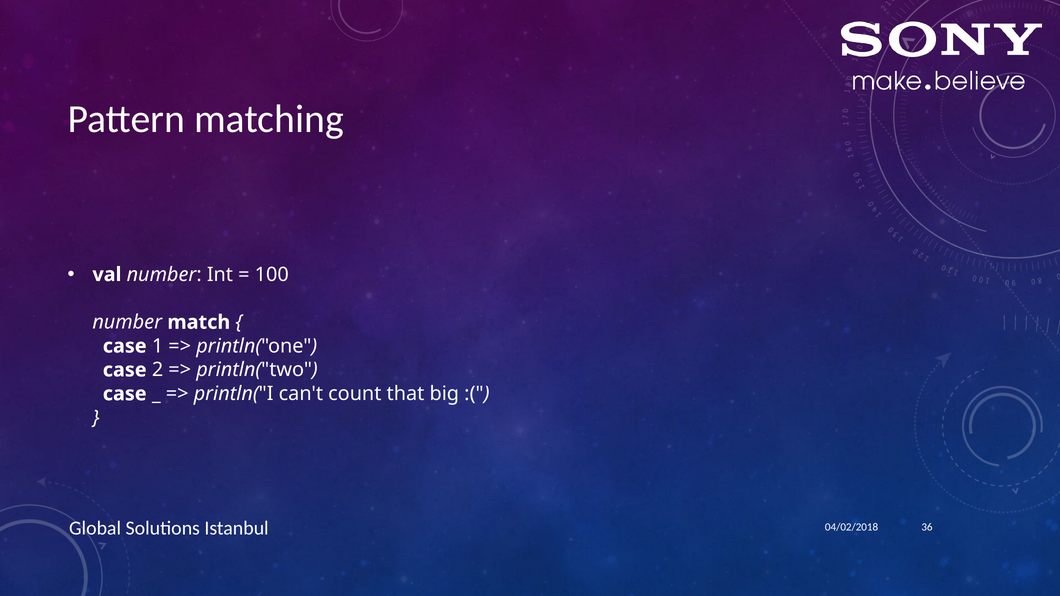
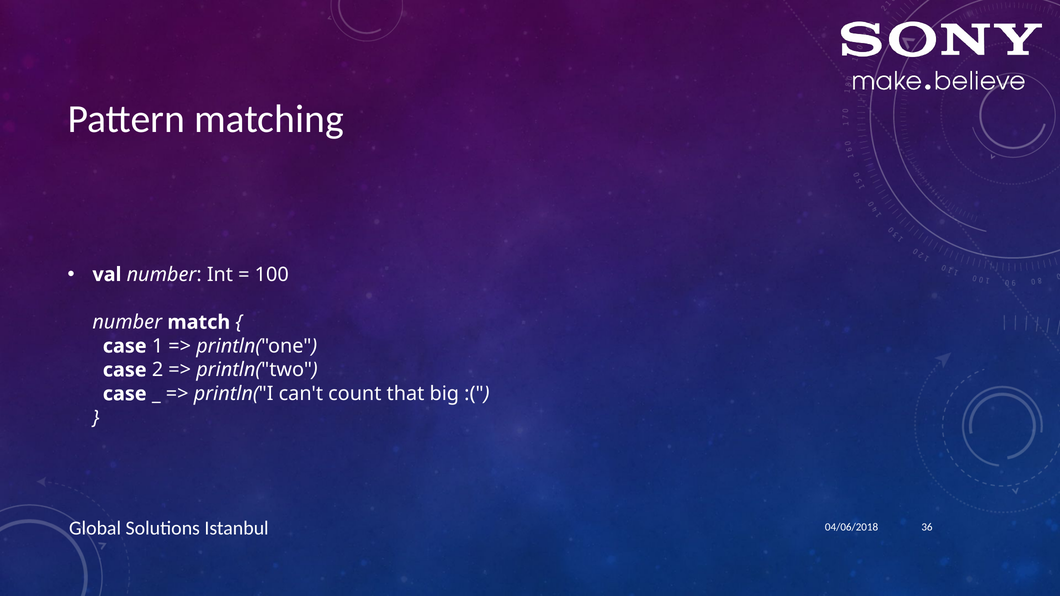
04/02/2018: 04/02/2018 -> 04/06/2018 (852, 528)
